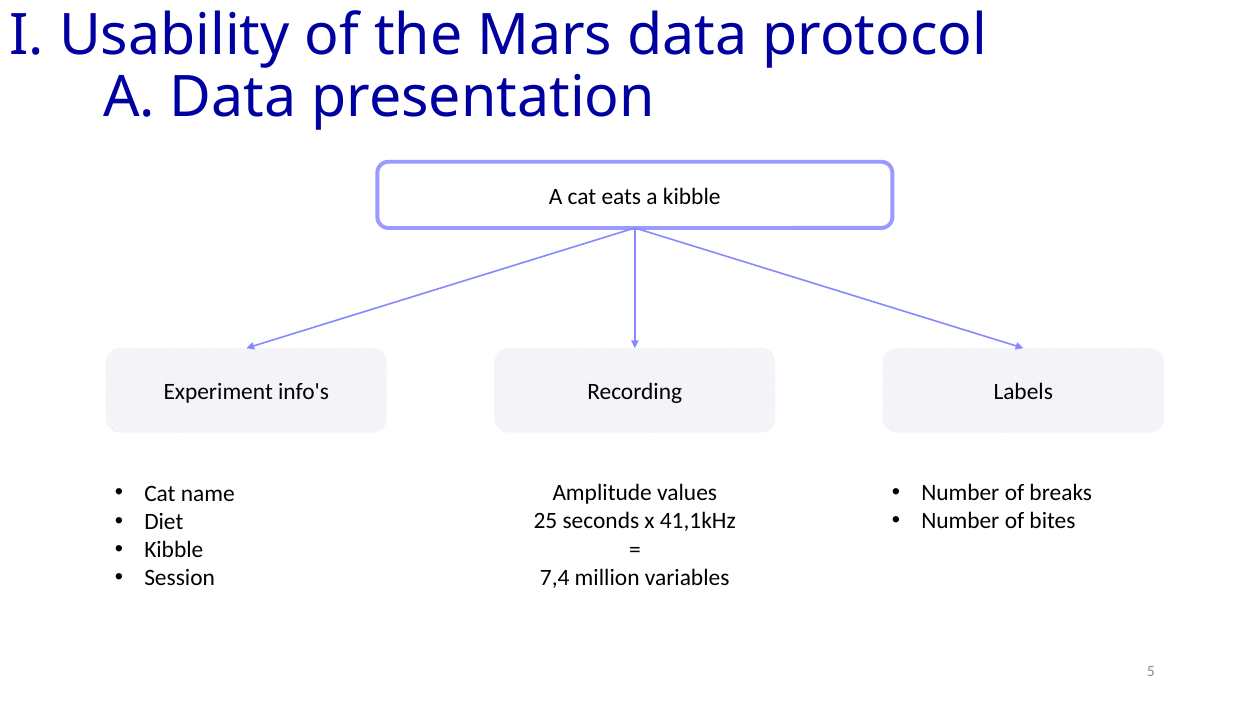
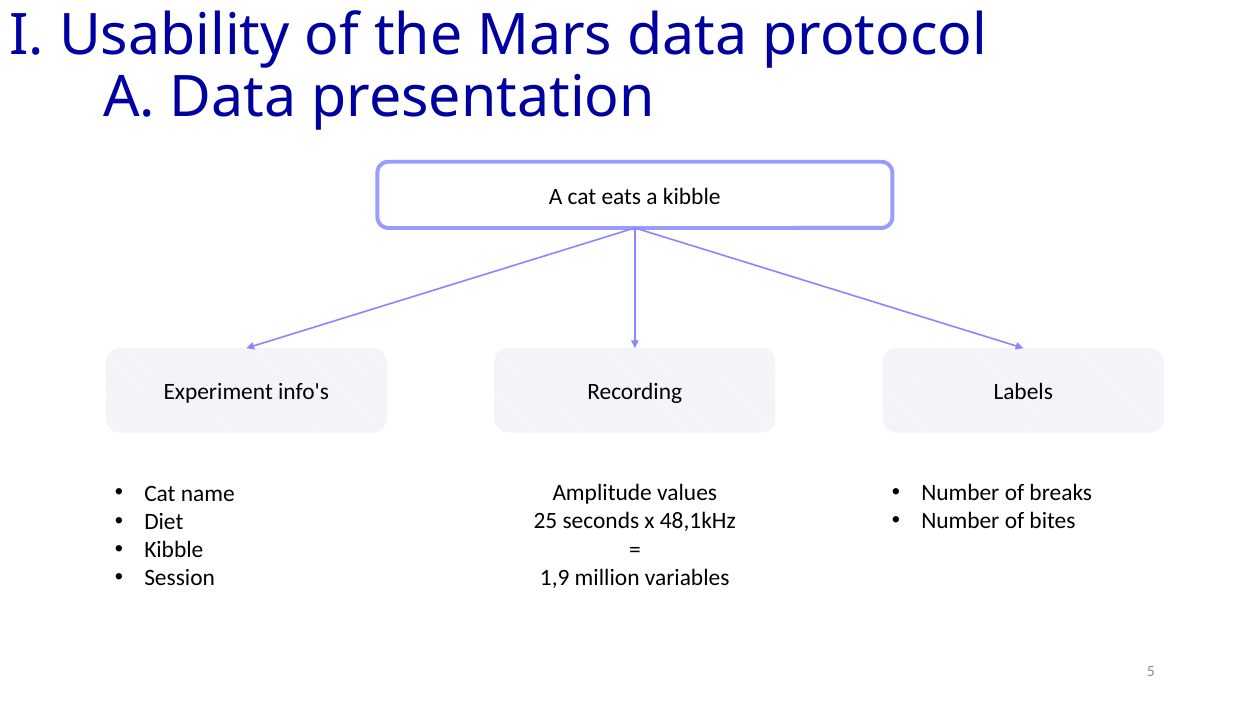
41,1kHz: 41,1kHz -> 48,1kHz (698, 521)
7,4: 7,4 -> 1,9 (555, 578)
